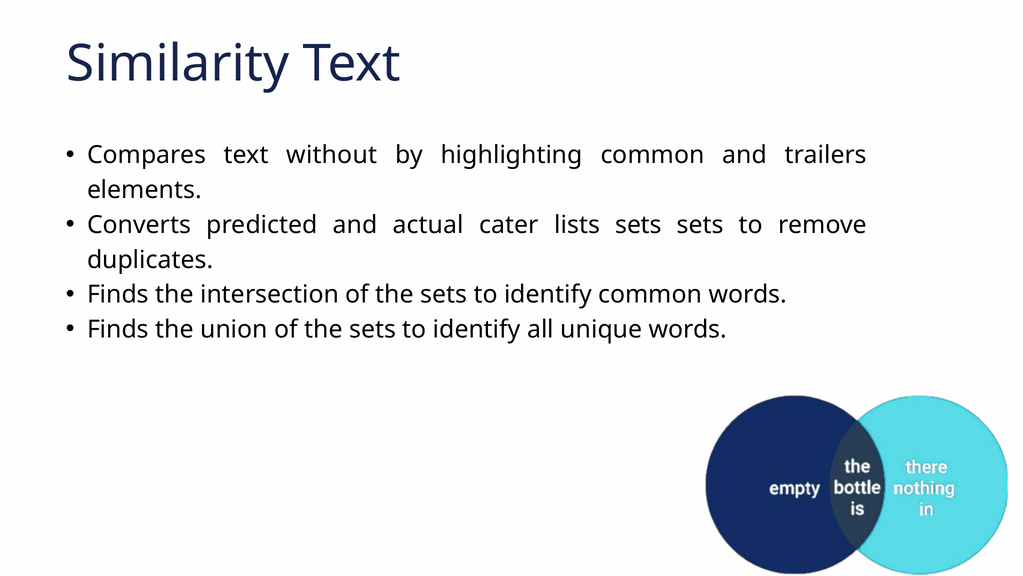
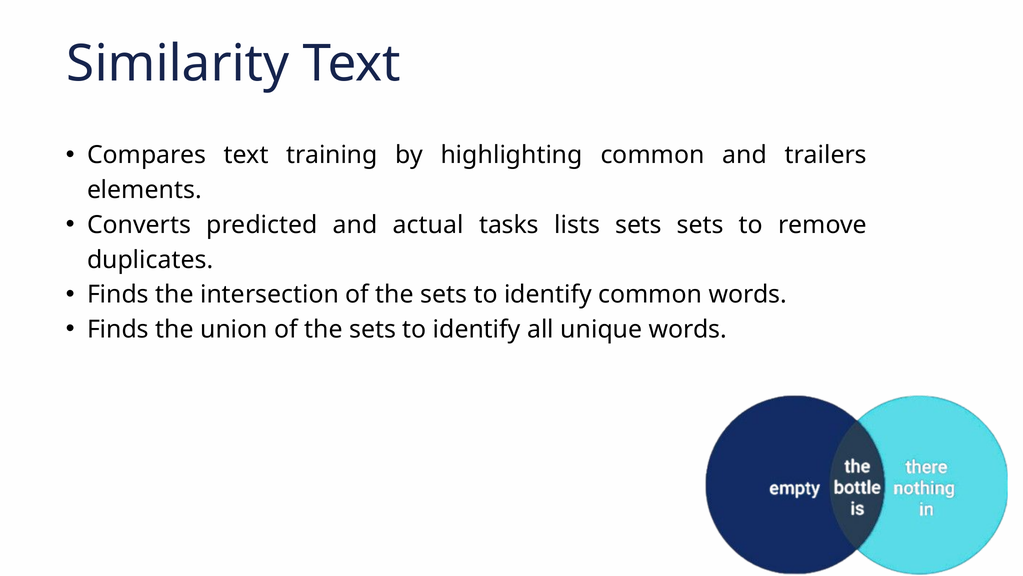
without: without -> training (332, 155)
cater: cater -> tasks (509, 225)
